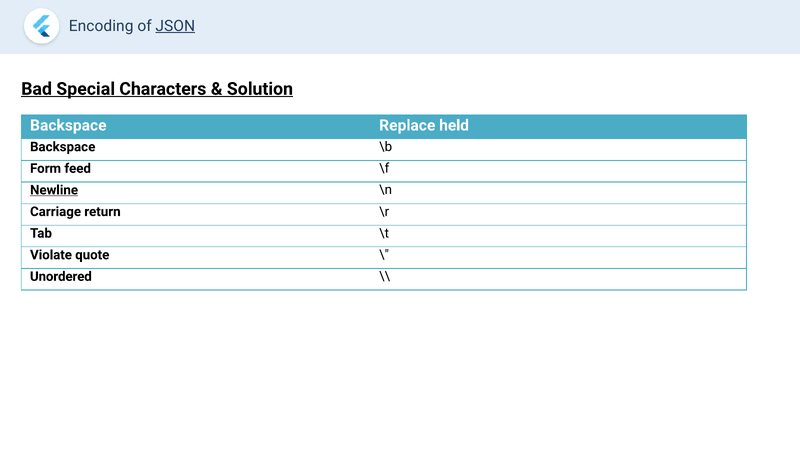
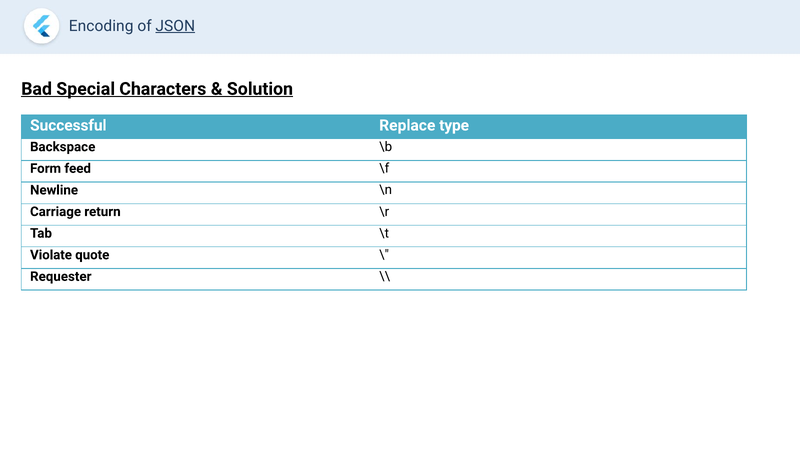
Backspace: Backspace -> Successful (68, 125)
held: held -> type (454, 125)
Newline underline: present -> none (54, 190)
Unordered: Unordered -> Requester (61, 276)
